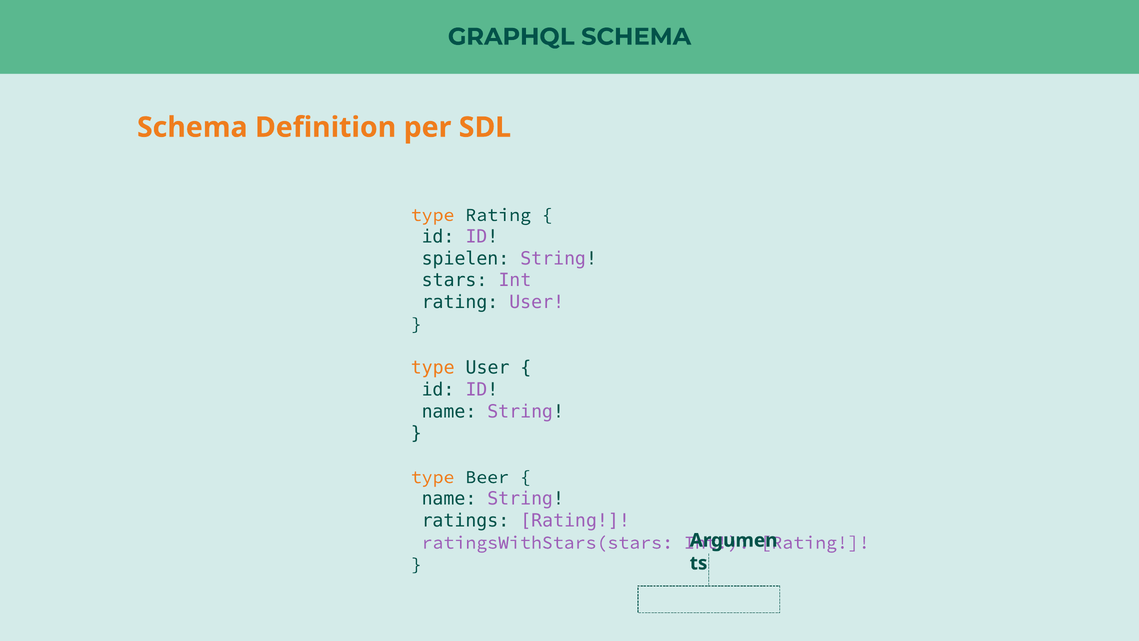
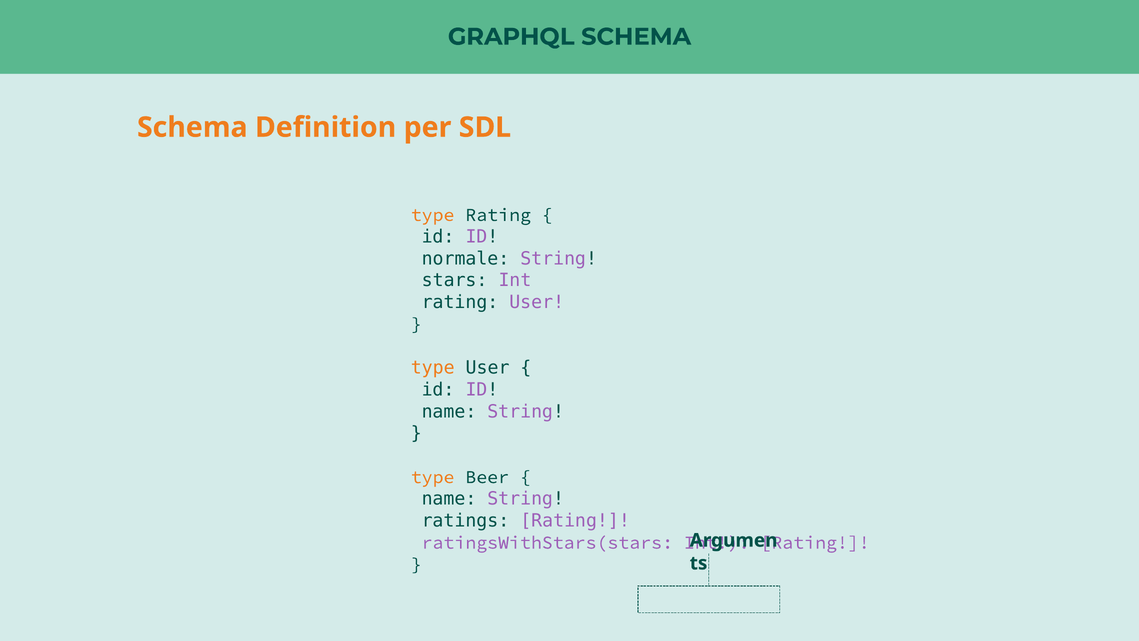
spielen: spielen -> normale (465, 258)
